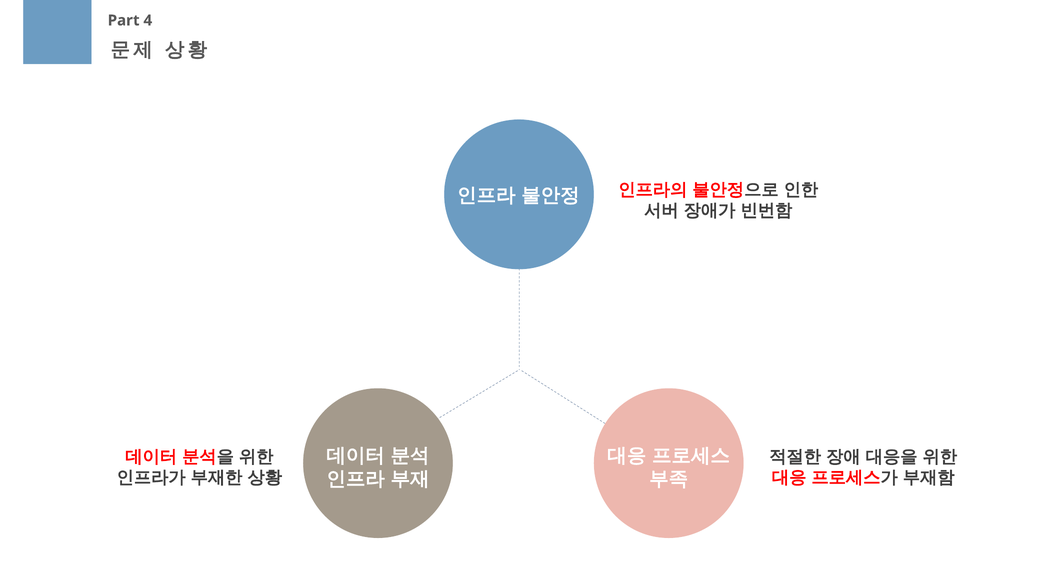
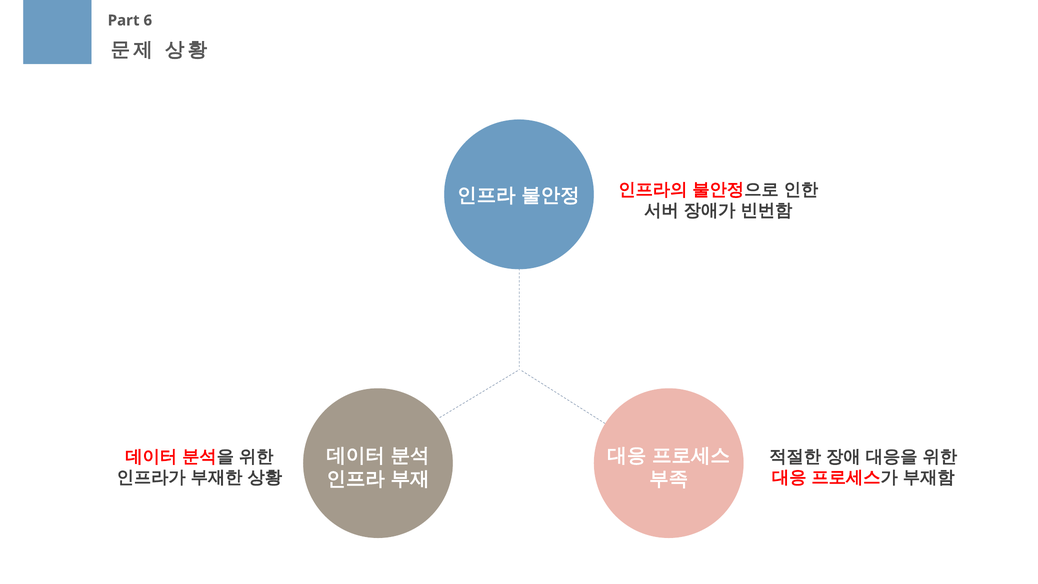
4: 4 -> 6 (148, 20)
